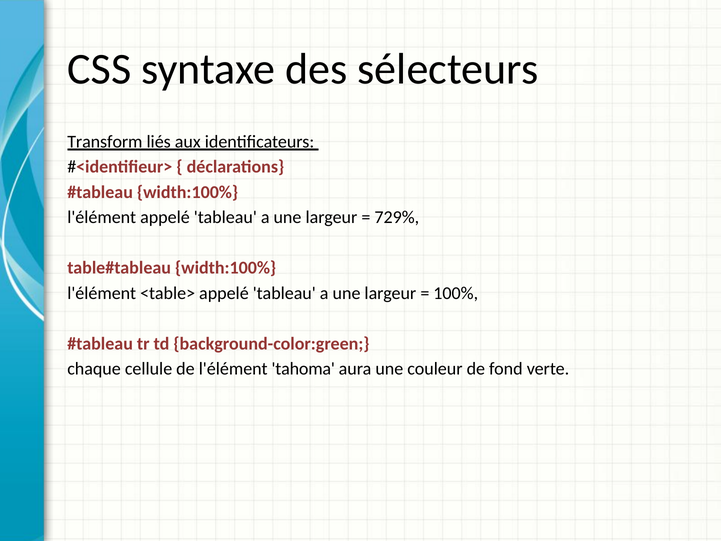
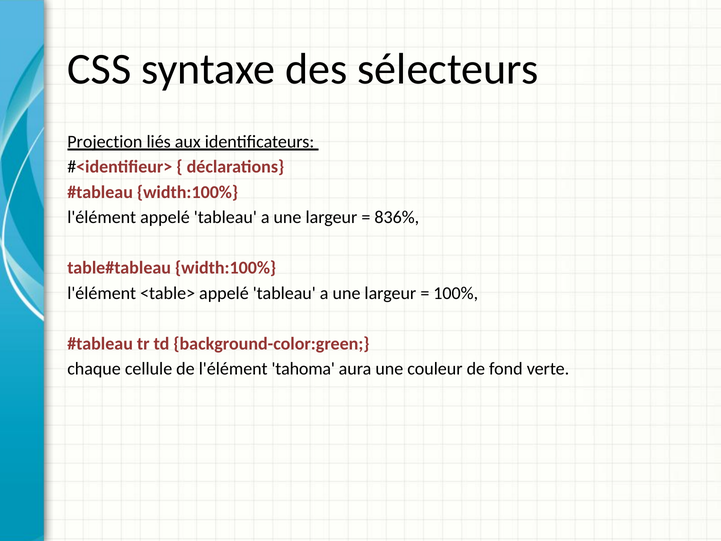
Transform: Transform -> Projection (105, 142)
729%: 729% -> 836% (397, 217)
